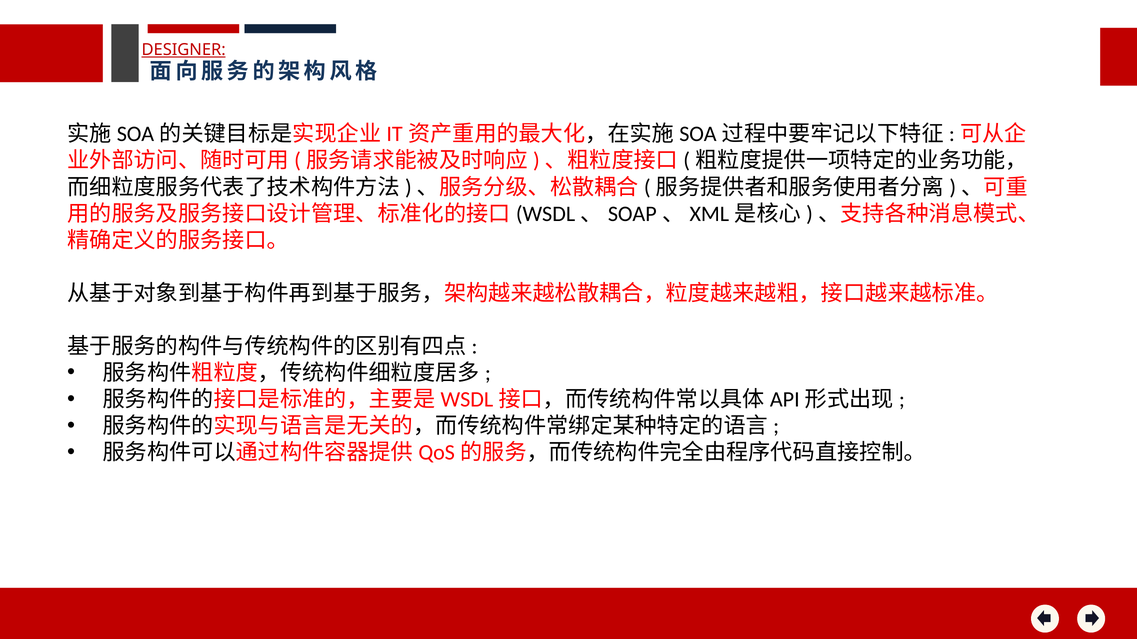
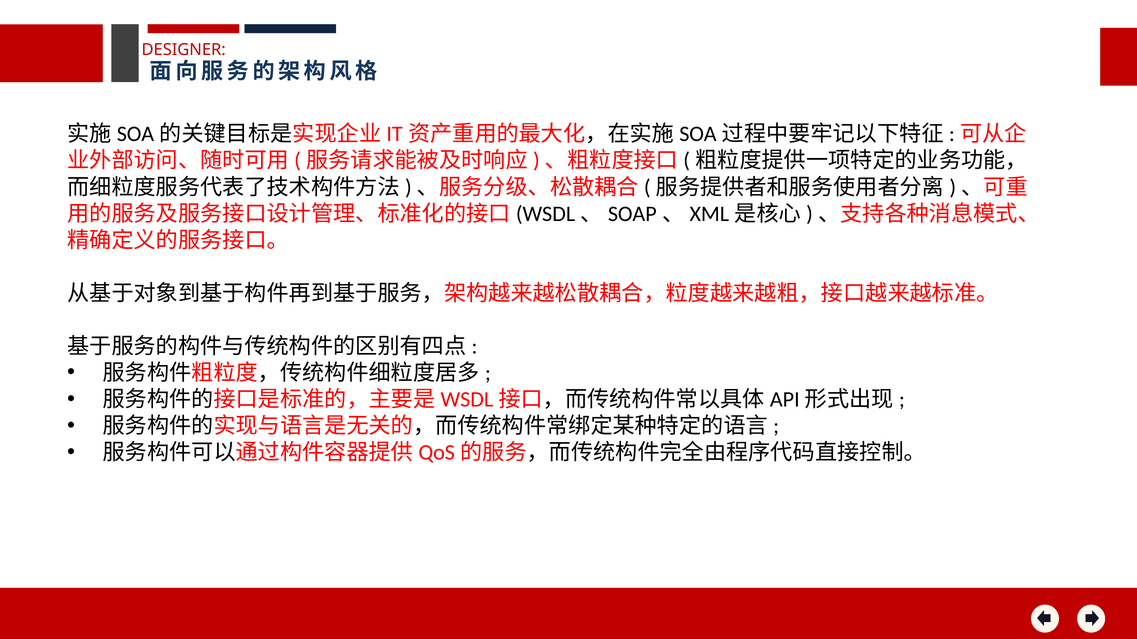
DESIGNER underline: present -> none (184, 50)
